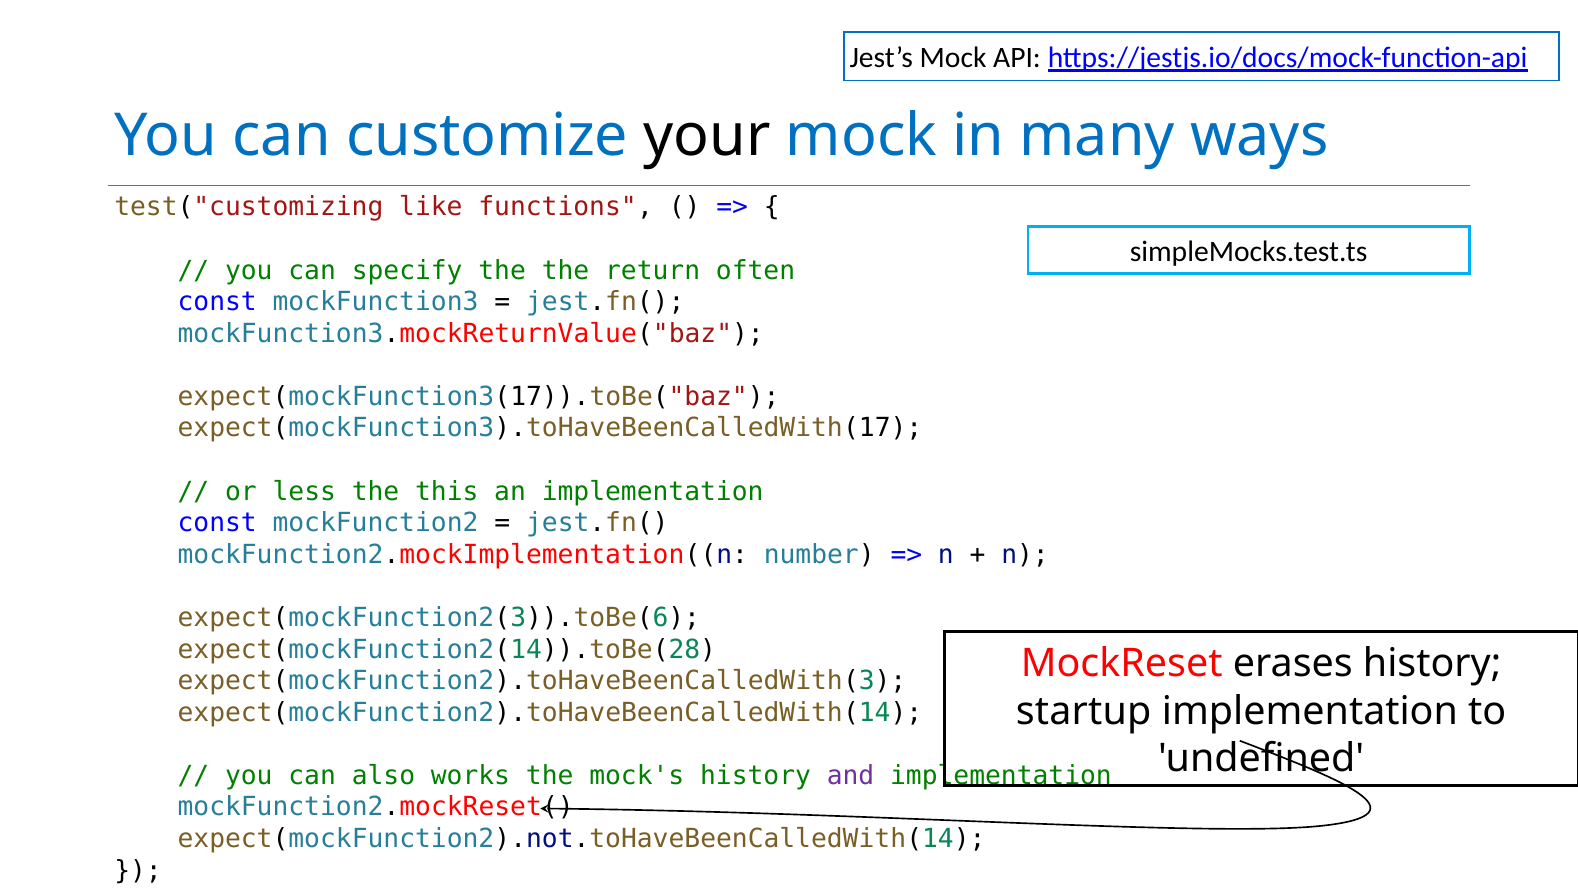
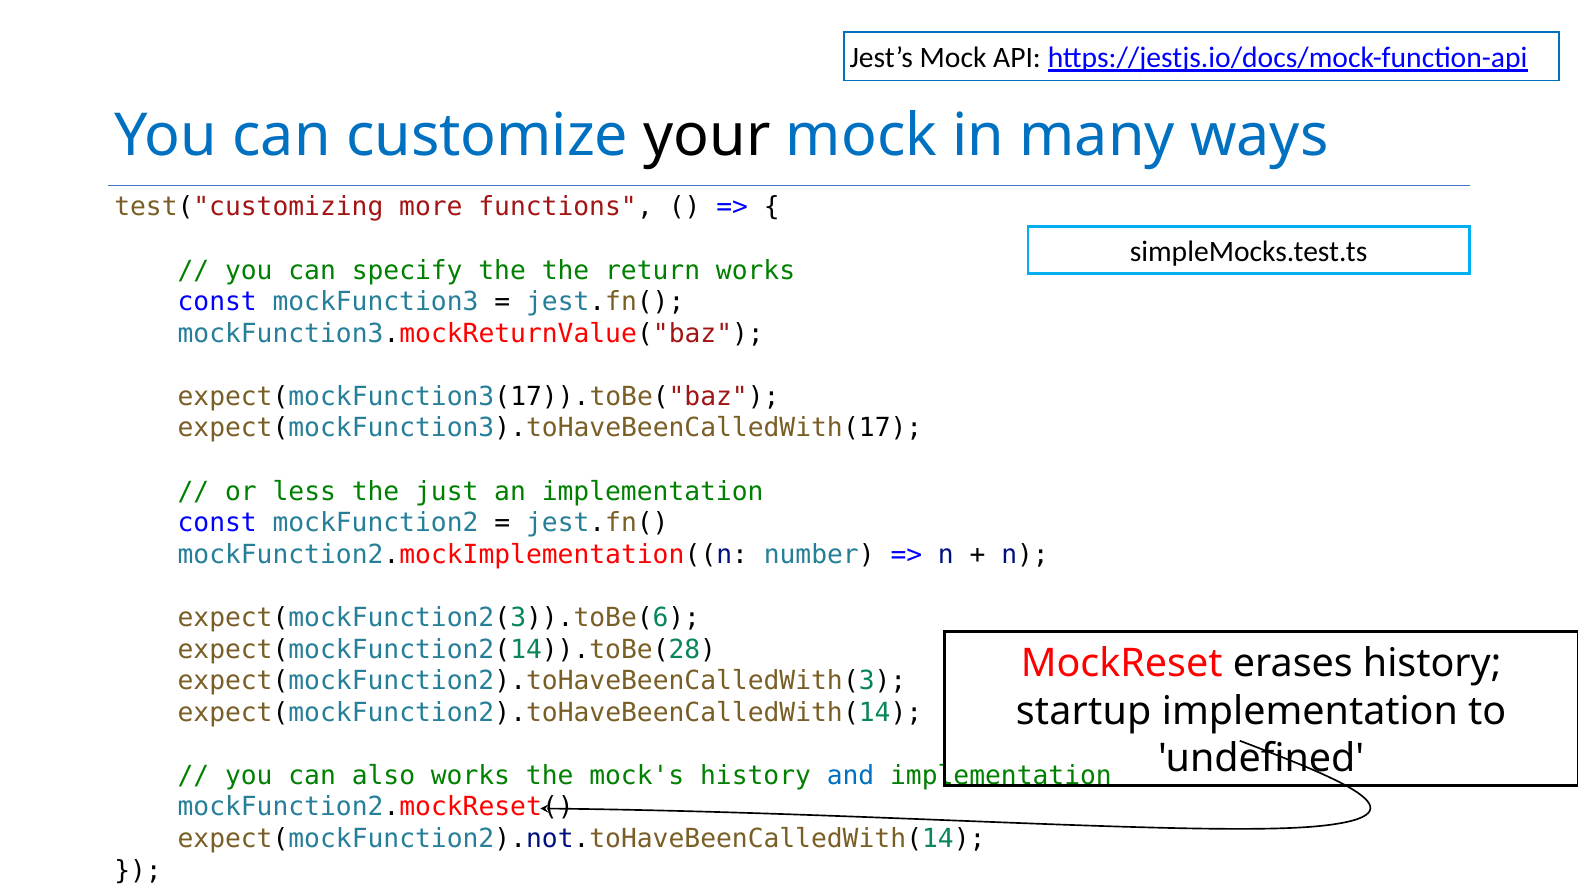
like: like -> more (431, 207)
return often: often -> works (756, 270)
this: this -> just (447, 491)
and colour: purple -> blue (851, 775)
